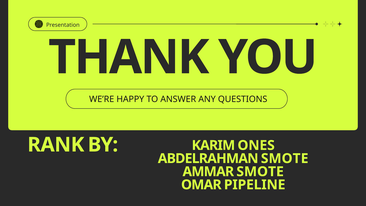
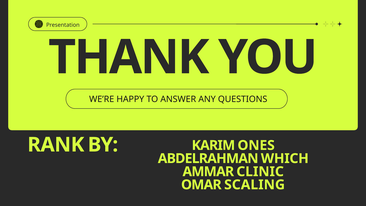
ABDELRAHMAN SMOTE: SMOTE -> WHICH (285, 158)
AMMAR SMOTE: SMOTE -> CLINIC (260, 172)
PIPELINE: PIPELINE -> SCALING (255, 185)
